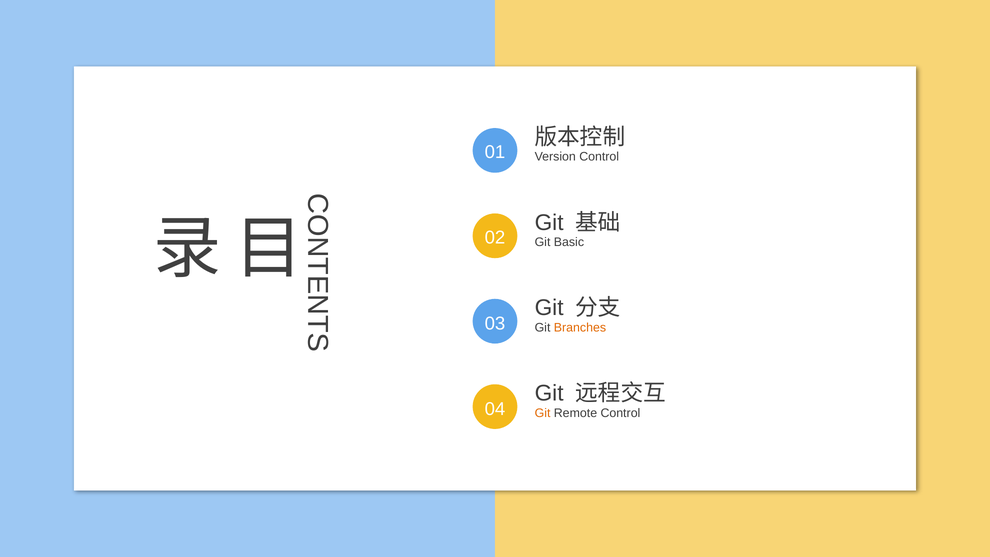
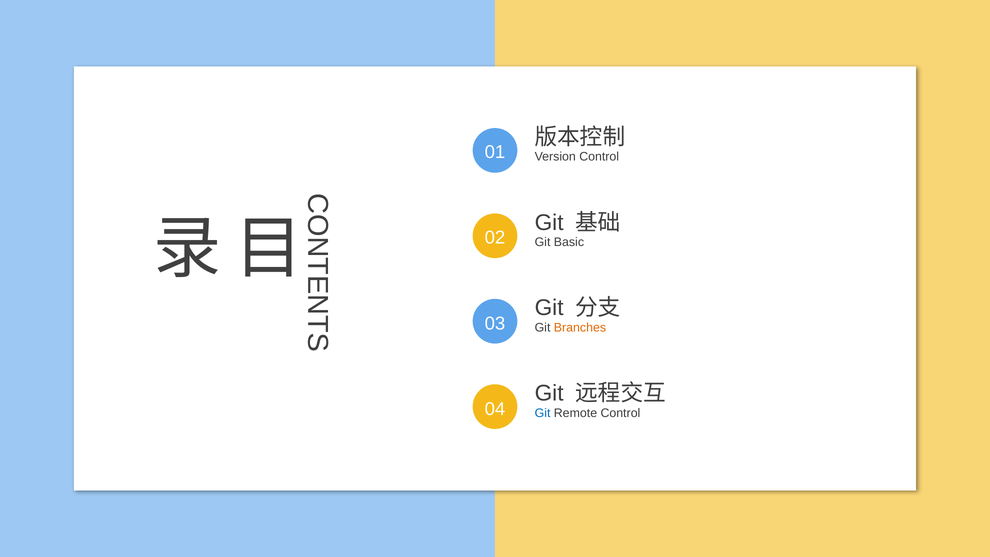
Git colour: orange -> blue (543, 413)
